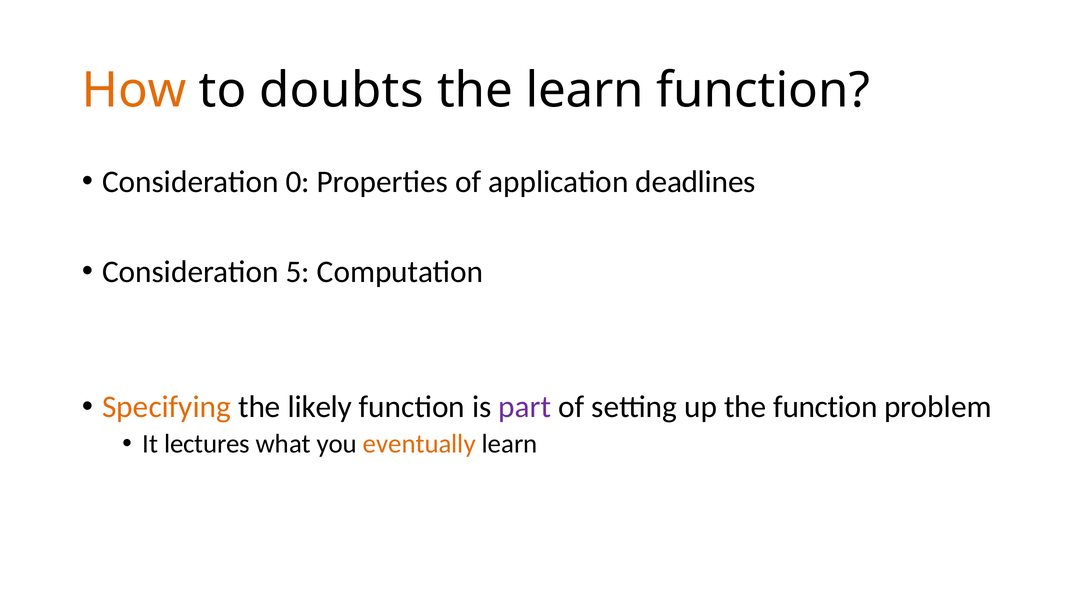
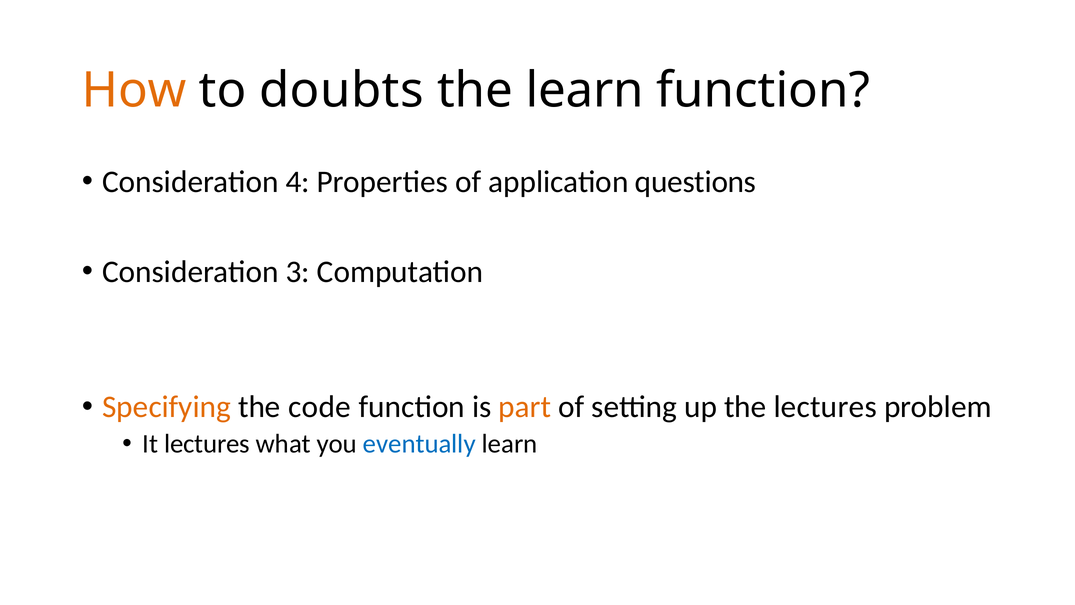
0: 0 -> 4 (298, 182)
deadlines: deadlines -> questions (696, 182)
5: 5 -> 3 (298, 272)
likely: likely -> code (320, 407)
part colour: purple -> orange (525, 407)
the function: function -> lectures (825, 407)
eventually colour: orange -> blue (419, 444)
